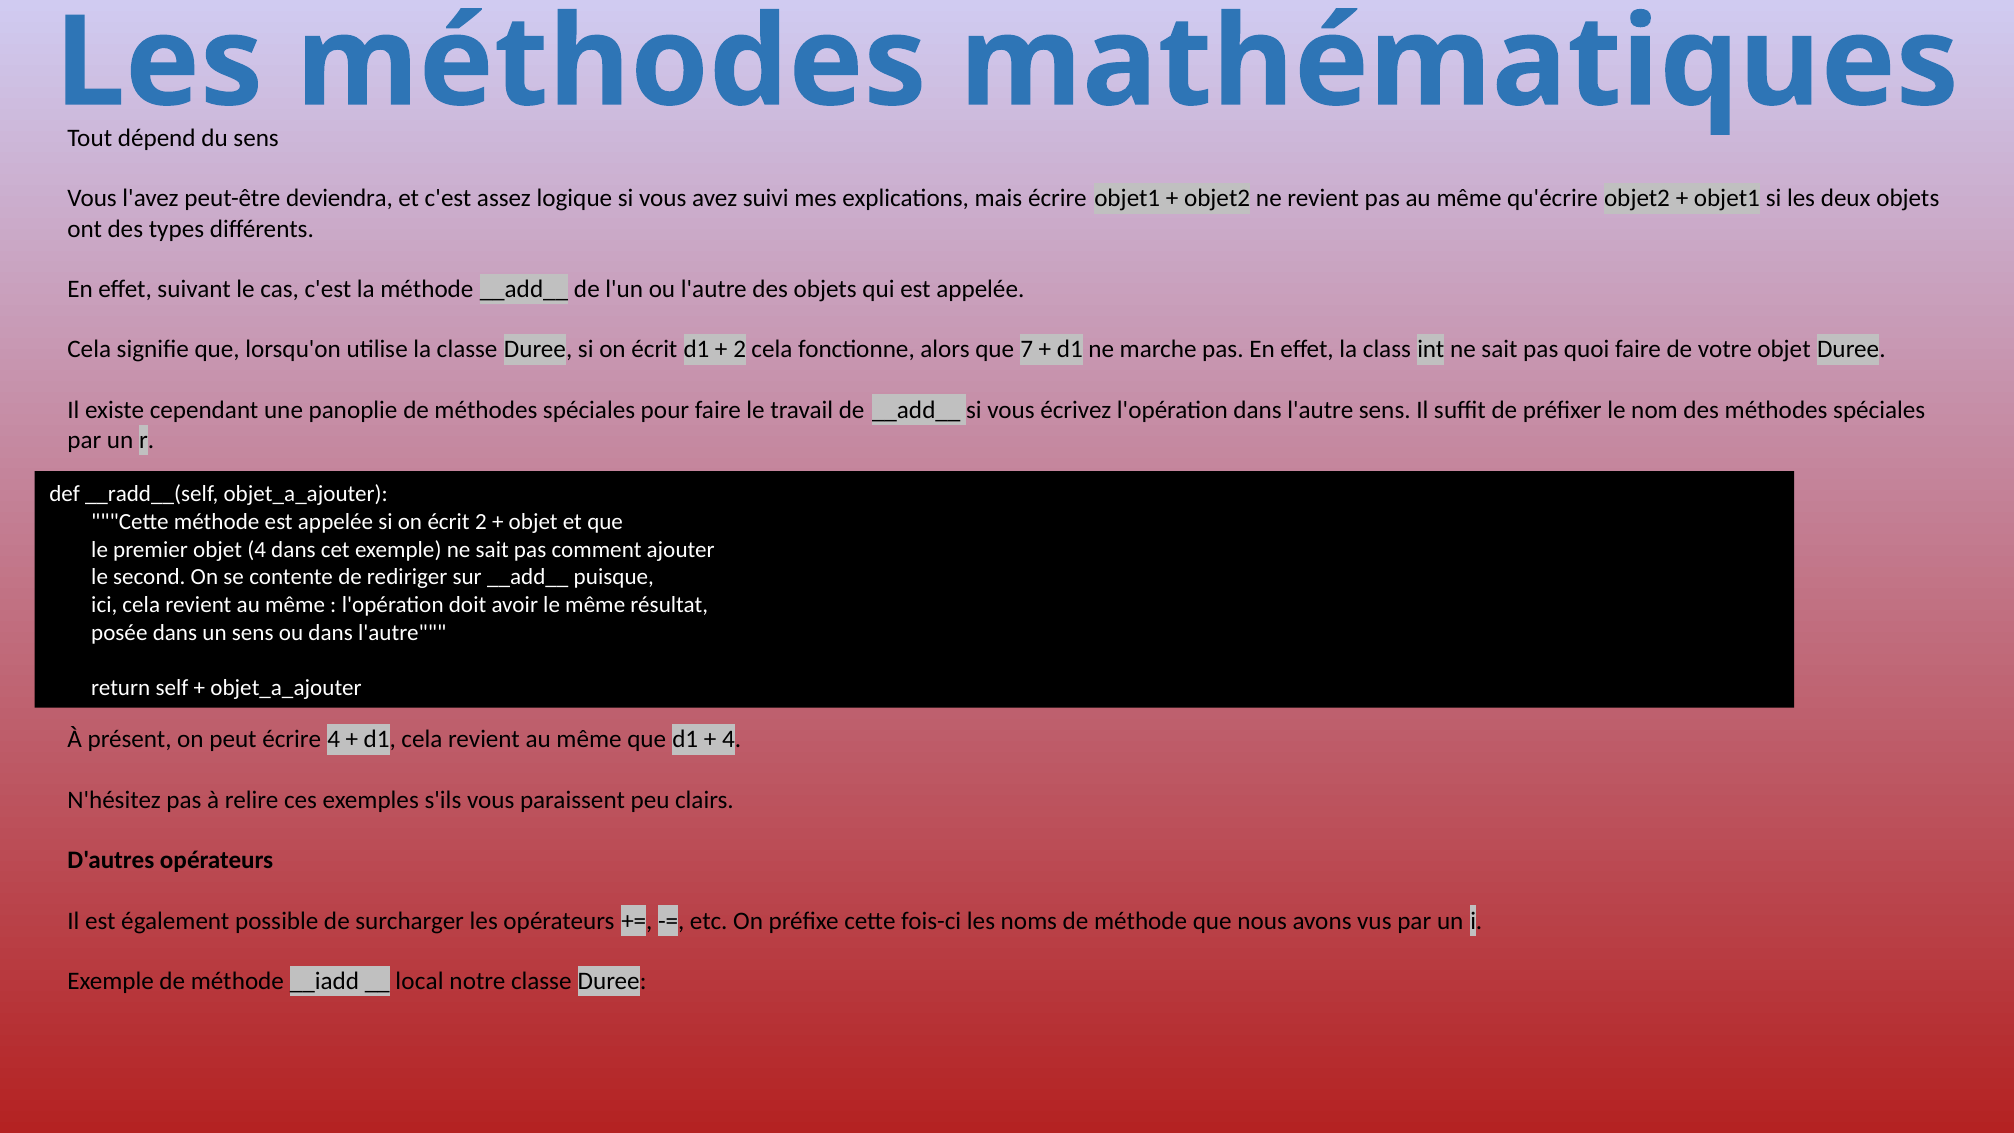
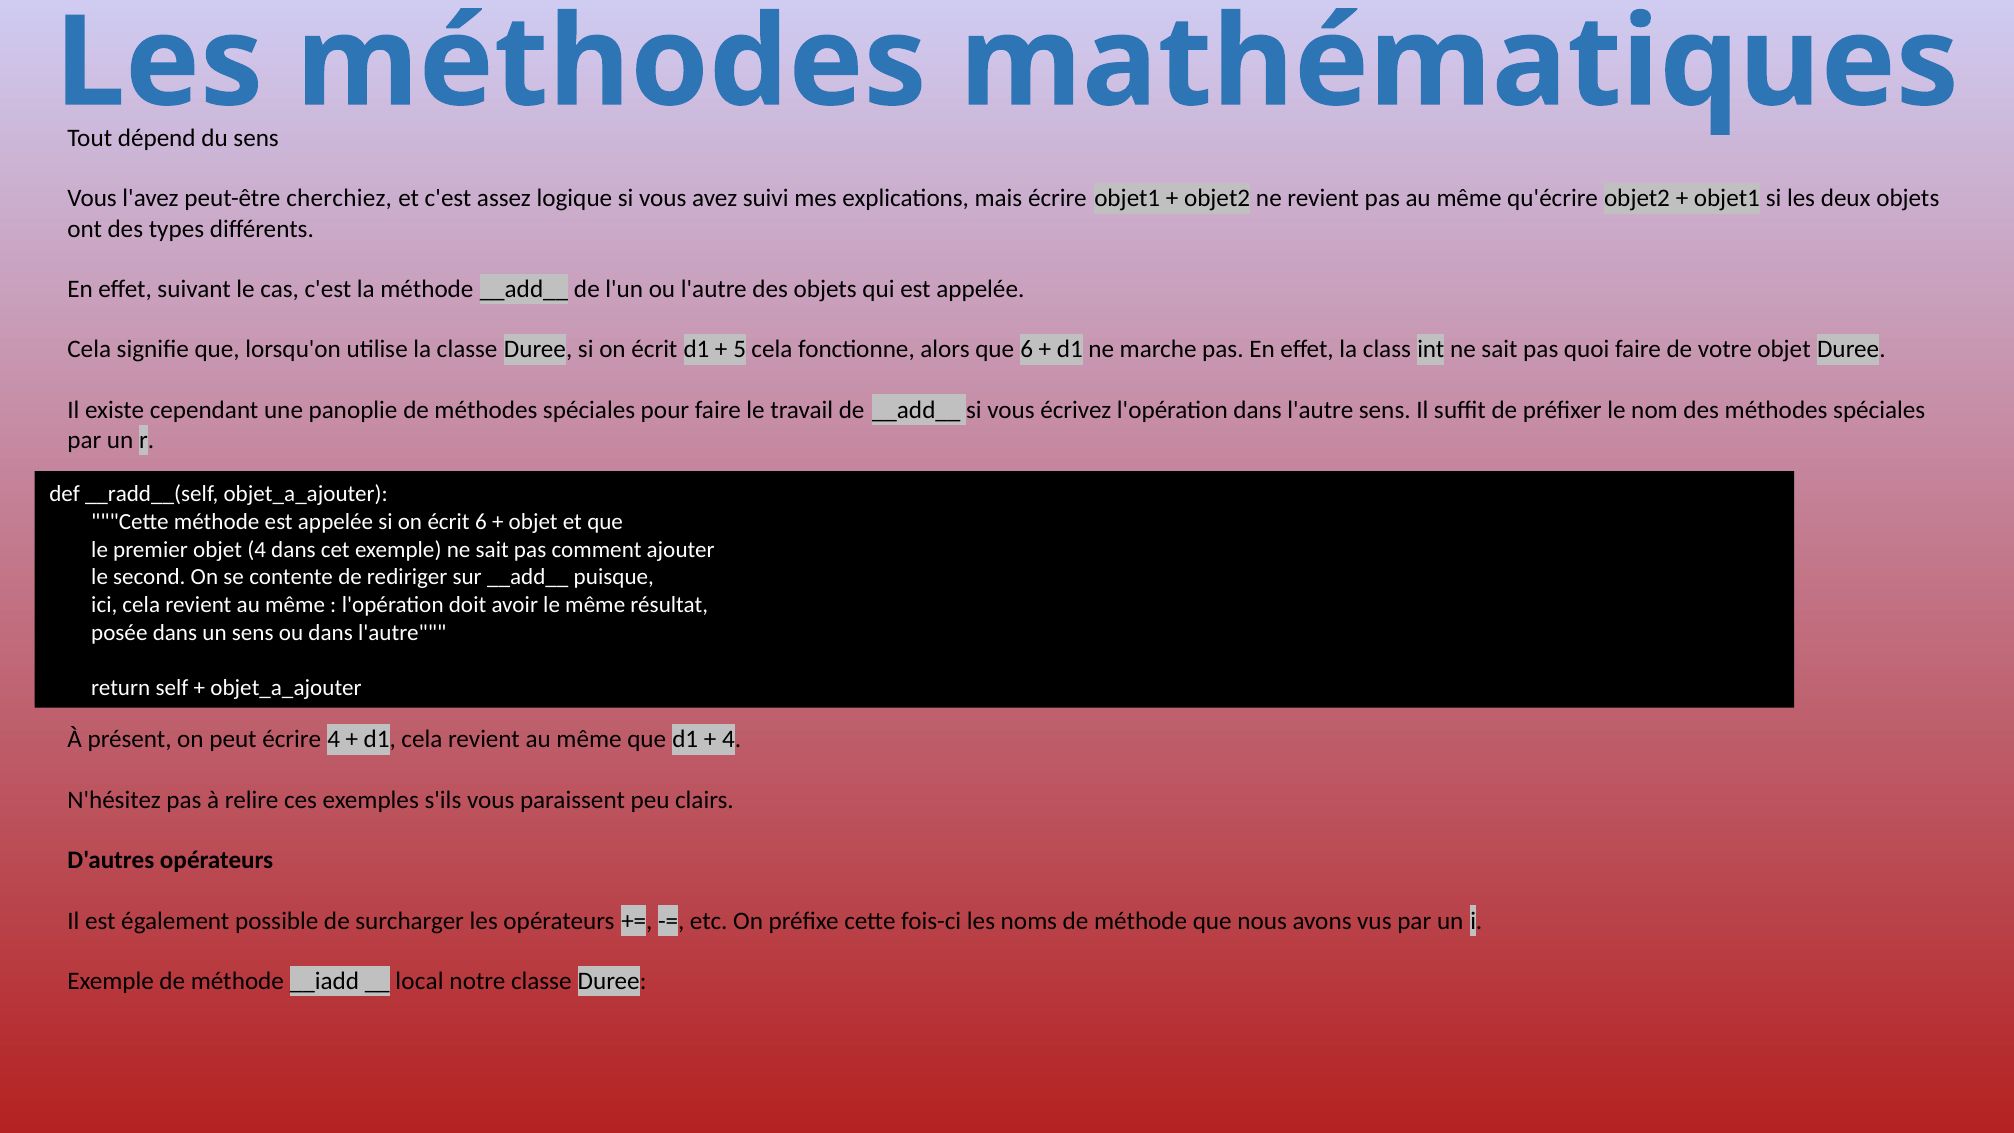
deviendra: deviendra -> cherchiez (339, 199)
2: 2 -> 5 (740, 350)
que 7: 7 -> 6 (1027, 350)
écrit 2: 2 -> 6 (481, 522)
